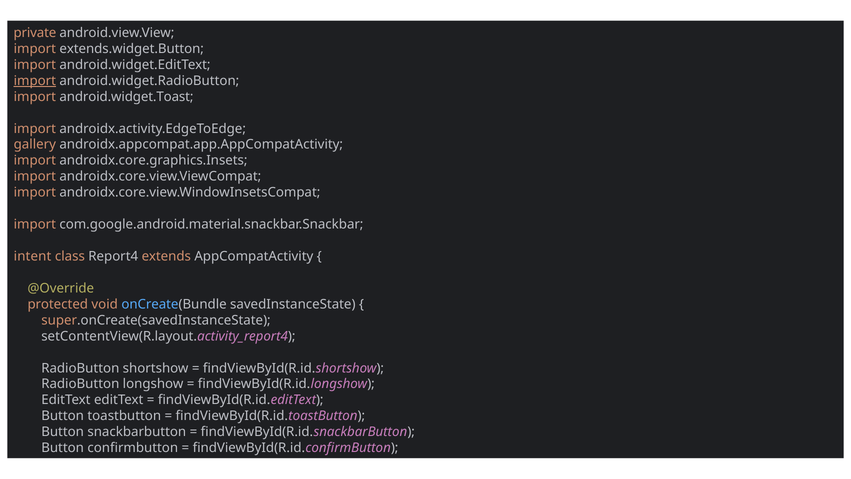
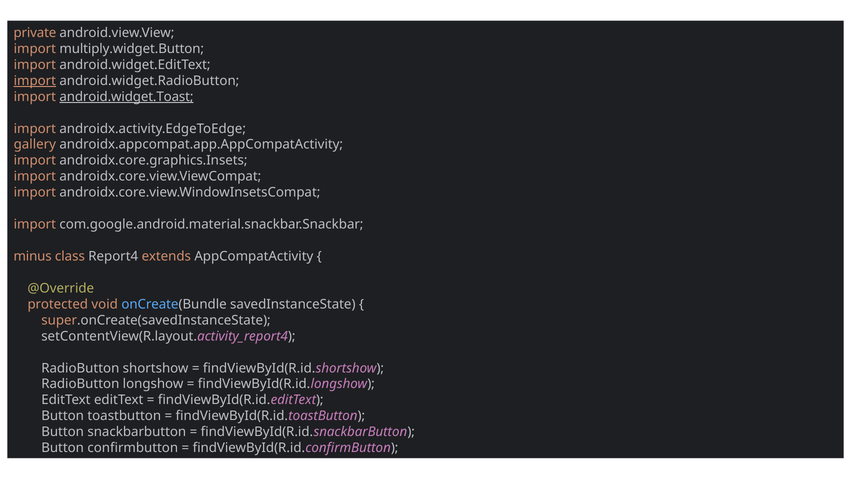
extends.widget.Button: extends.widget.Button -> multiply.widget.Button (132, 49)
android.widget.Toast underline: none -> present (126, 97)
intent: intent -> minus (33, 256)
